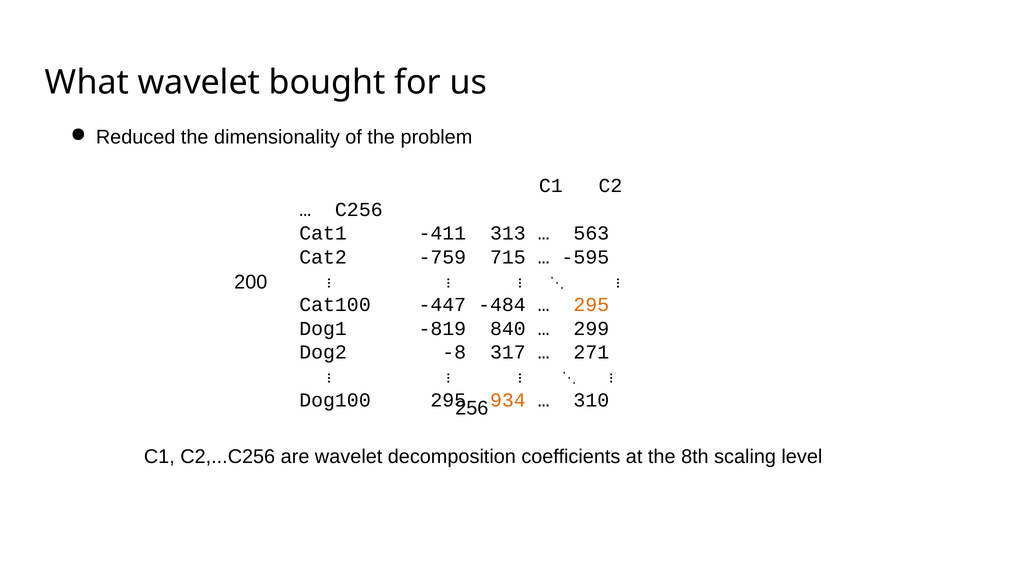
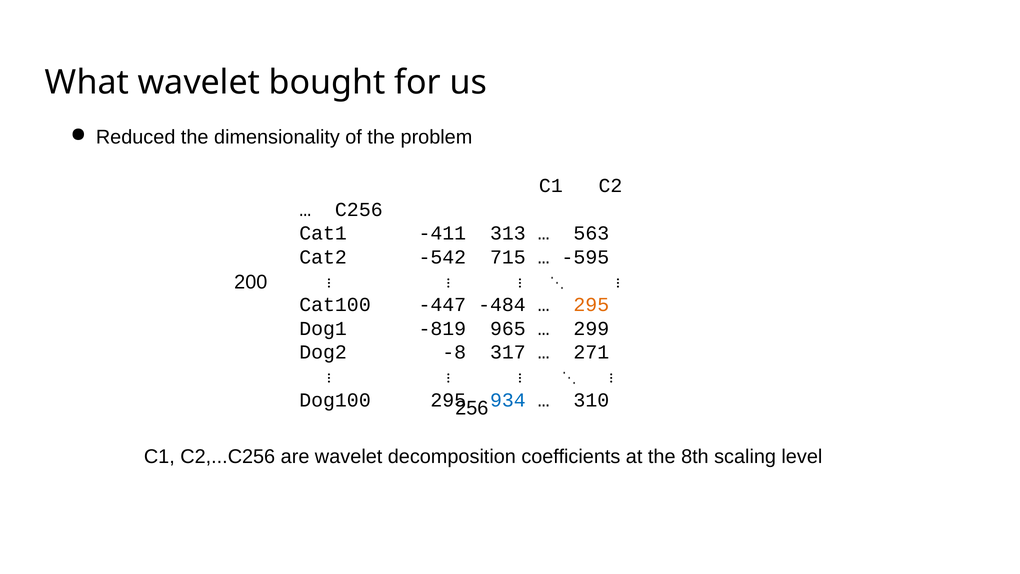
-759: -759 -> -542 (442, 257)
840: 840 -> 965 (508, 328)
934 colour: orange -> blue (508, 400)
